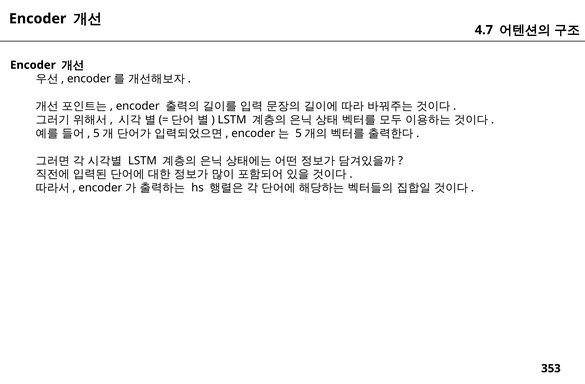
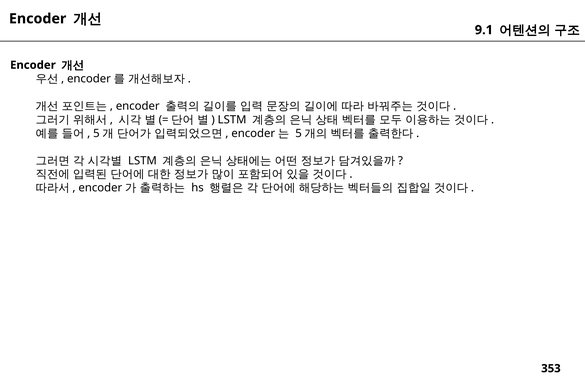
4.7: 4.7 -> 9.1 (484, 30)
